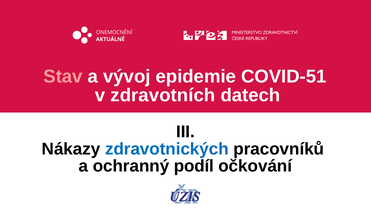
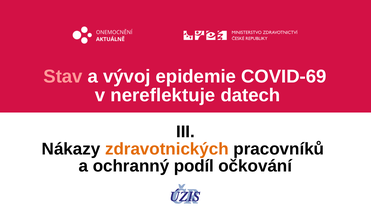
COVID-51: COVID-51 -> COVID-69 (284, 76)
zdravotních: zdravotních -> nereflektuje (163, 95)
zdravotnických colour: blue -> orange (167, 149)
